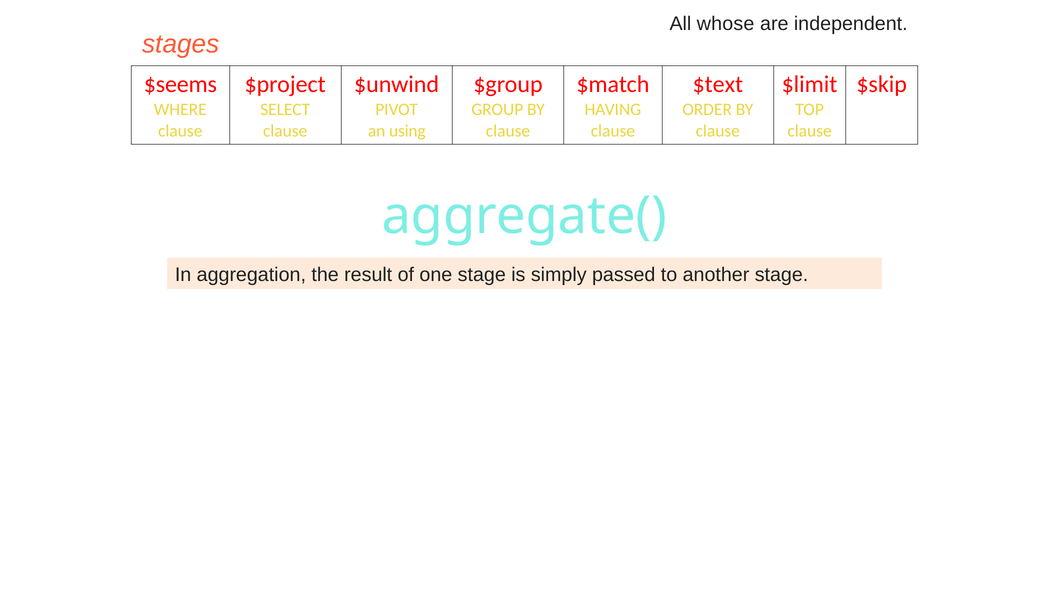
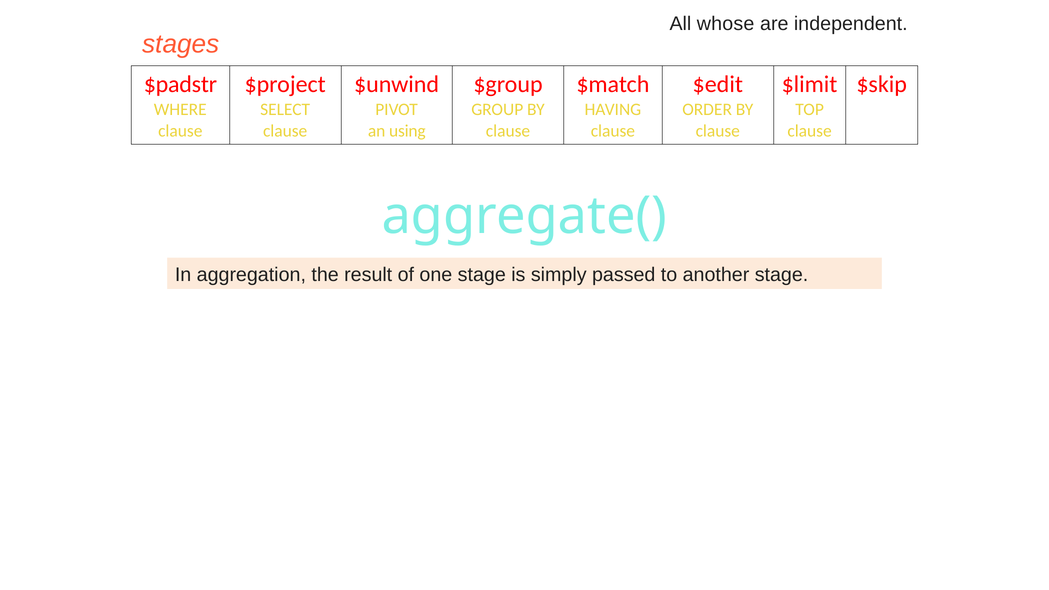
$seems: $seems -> $padstr (180, 84)
$text: $text -> $edit (718, 84)
